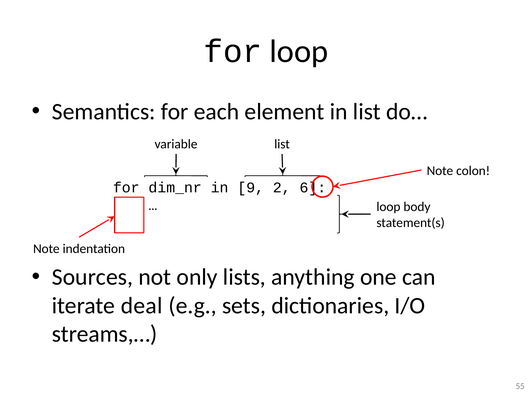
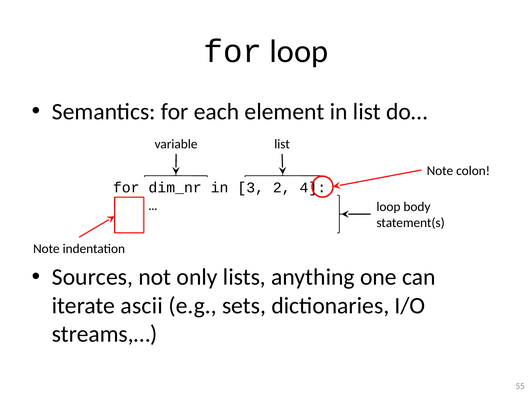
9: 9 -> 3 (251, 188)
6: 6 -> 4 (313, 188)
deal: deal -> ascii (142, 306)
